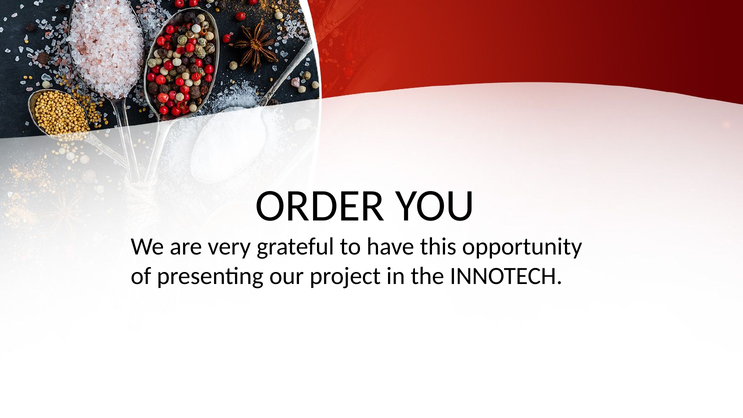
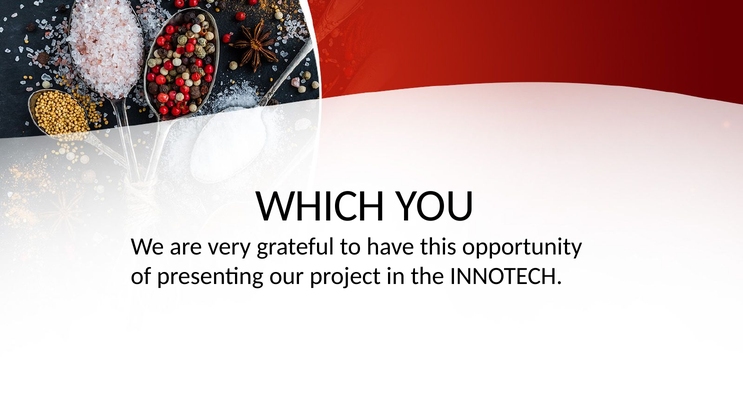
ORDER: ORDER -> WHICH (320, 206)
